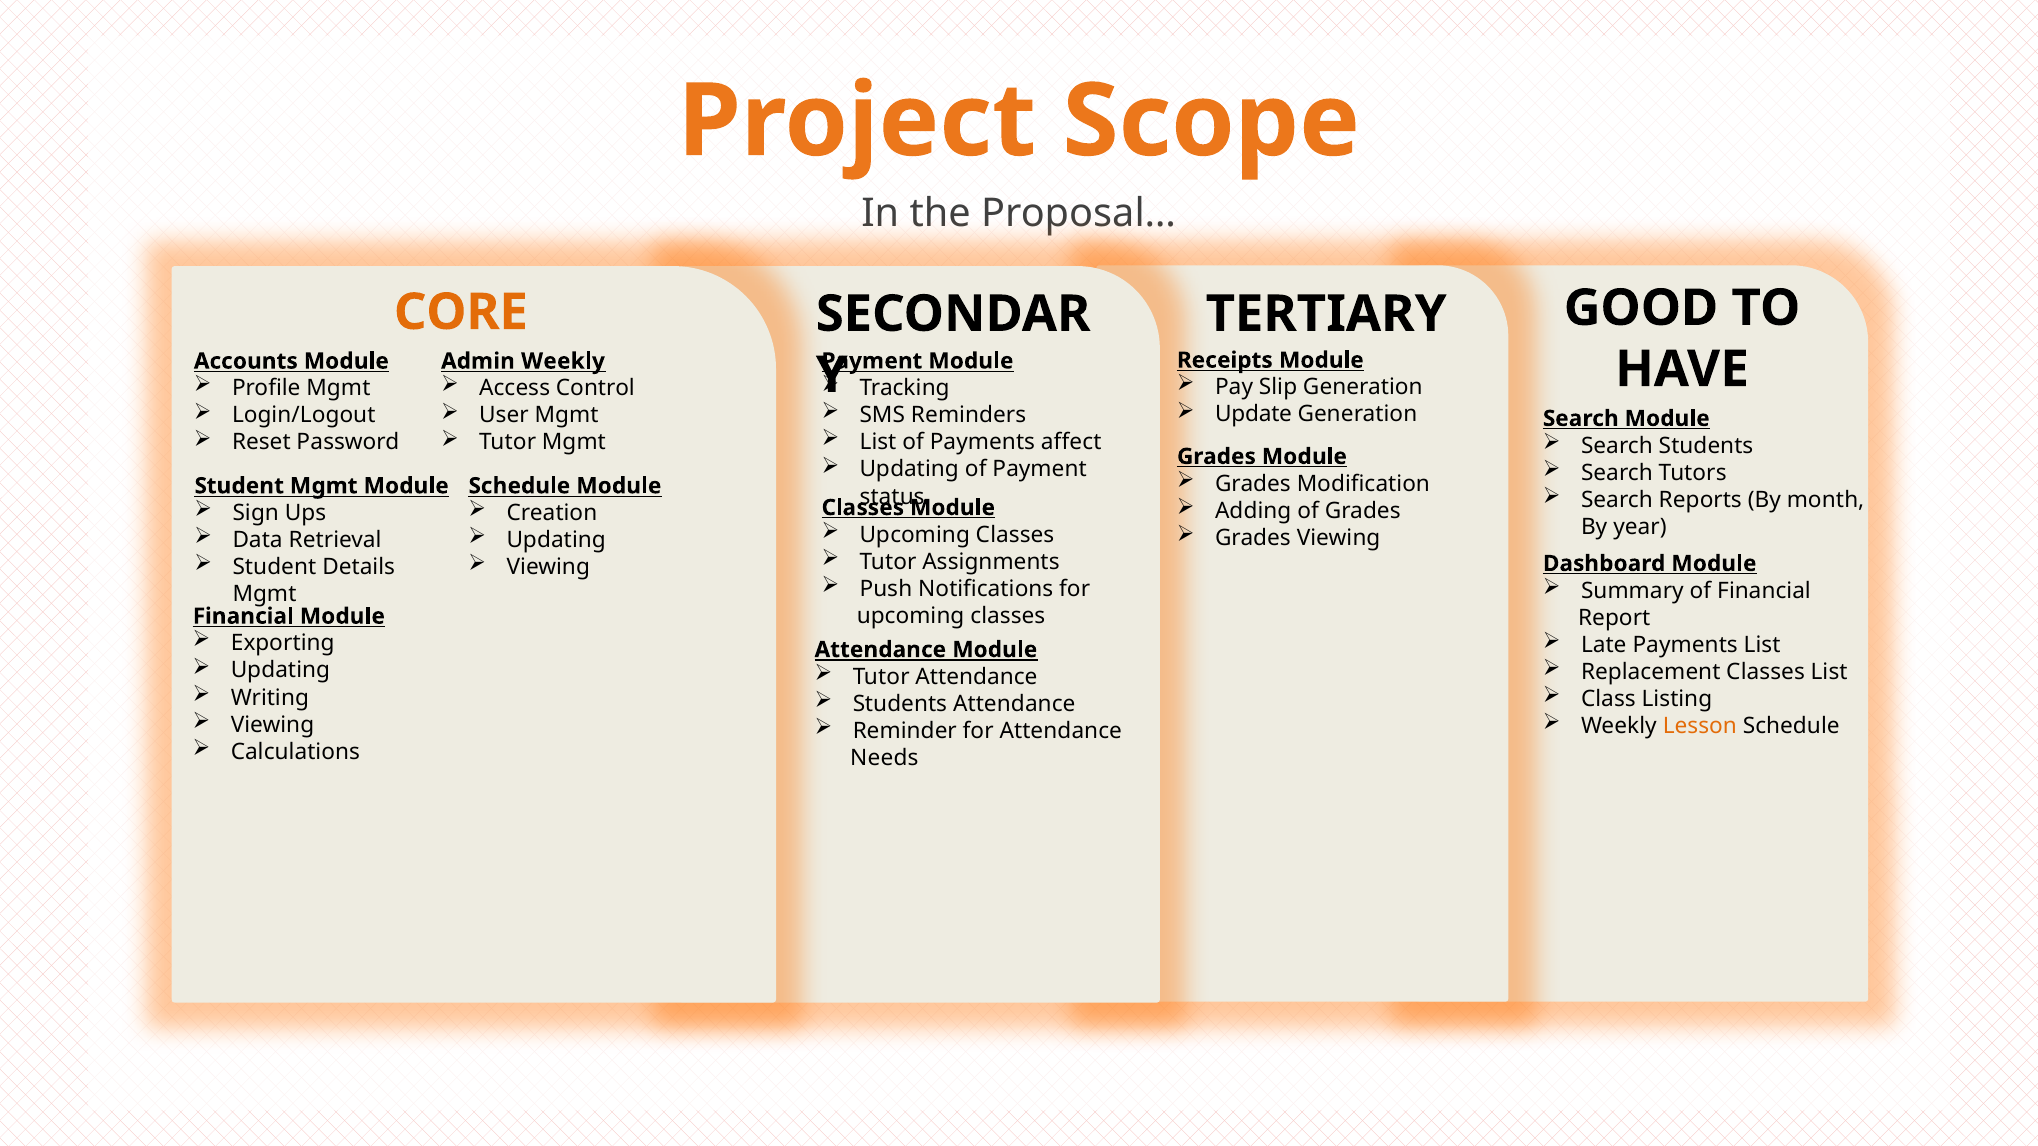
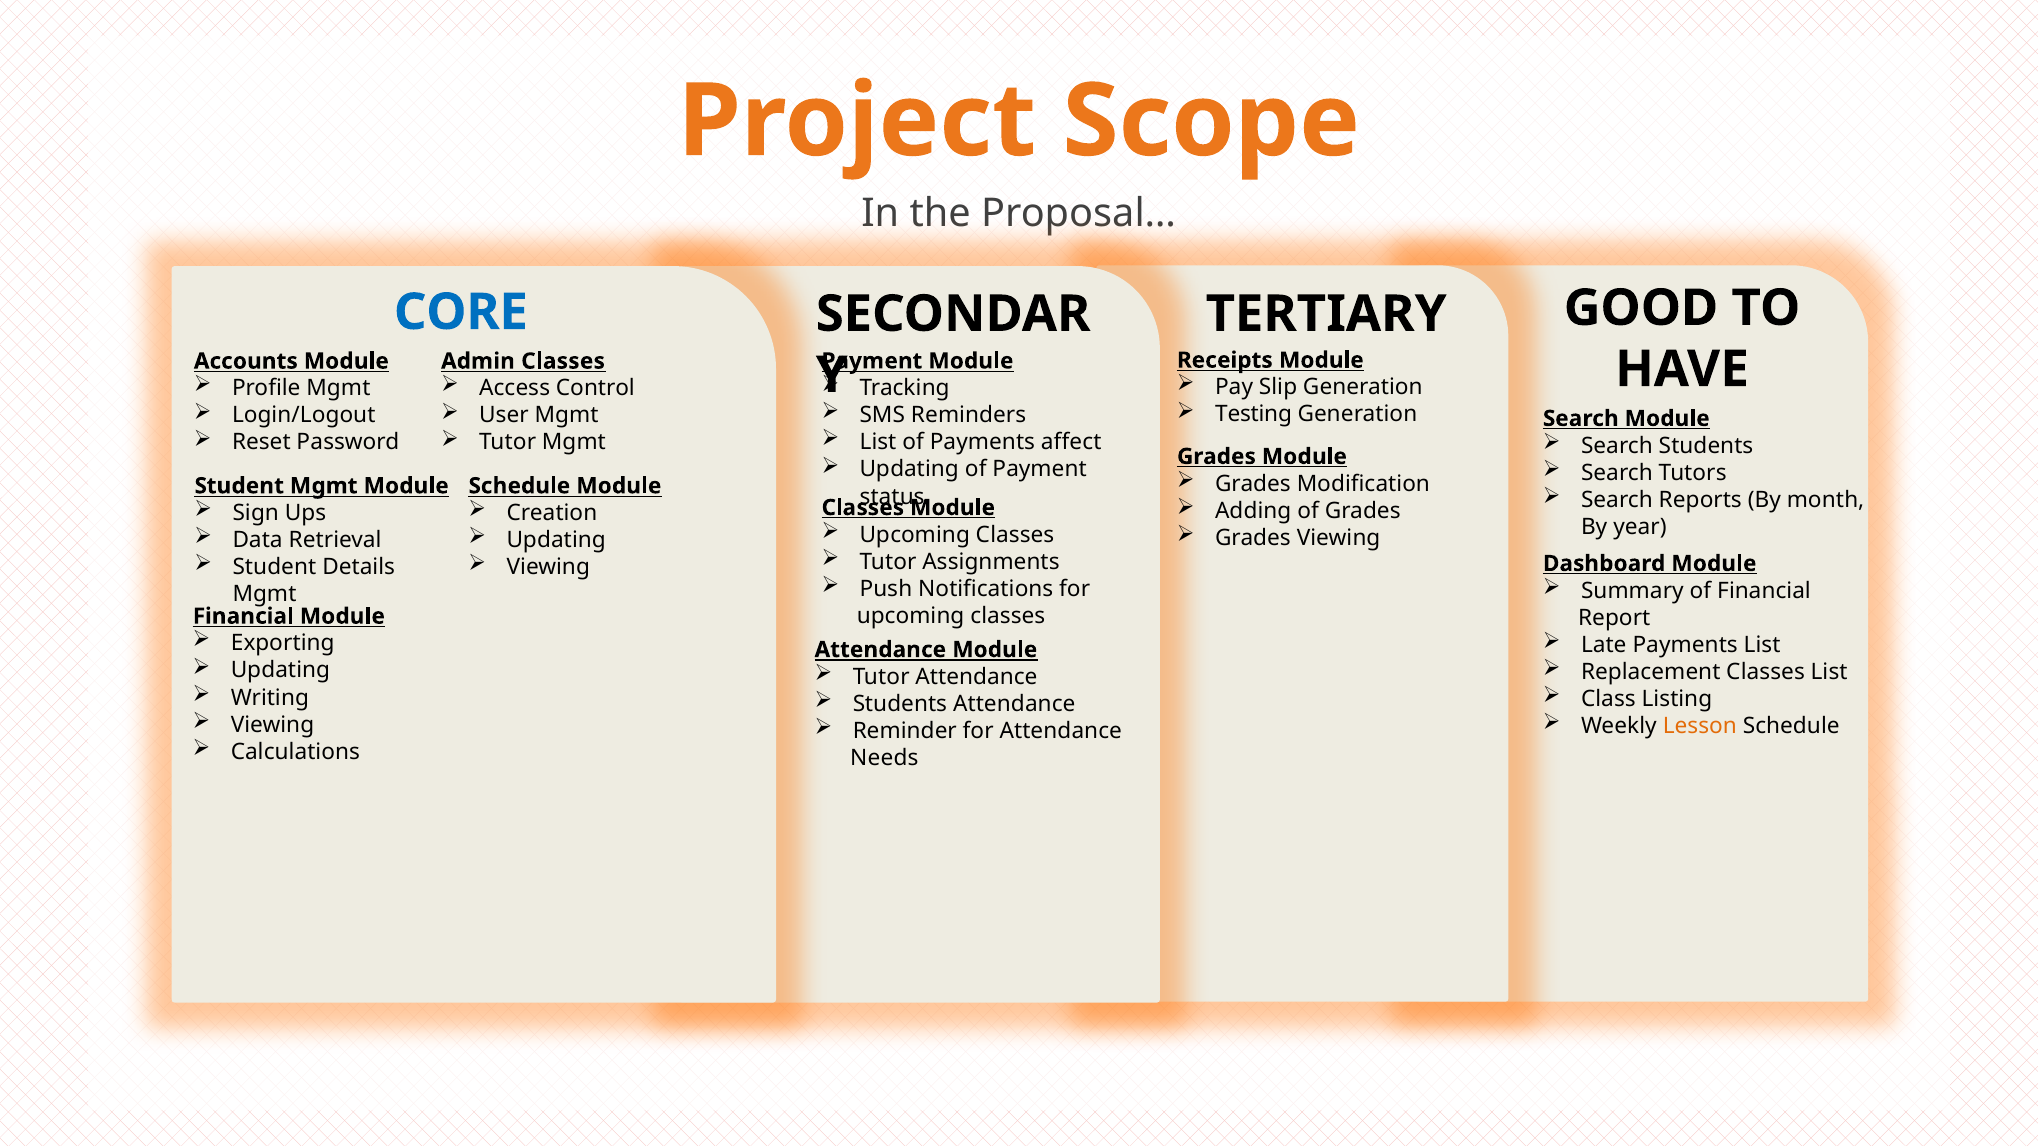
CORE colour: orange -> blue (461, 312)
Admin Weekly: Weekly -> Classes (563, 361)
Update: Update -> Testing (1254, 415)
